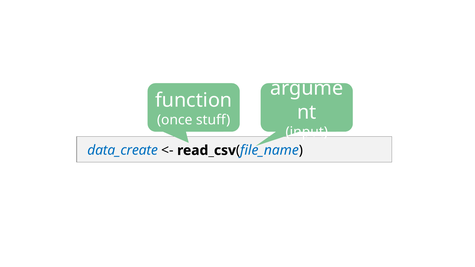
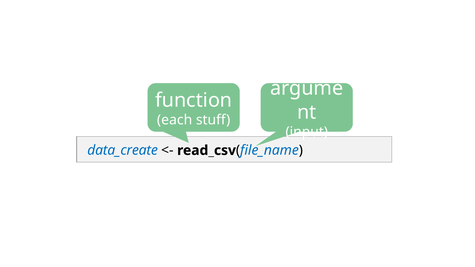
once: once -> each (175, 120)
